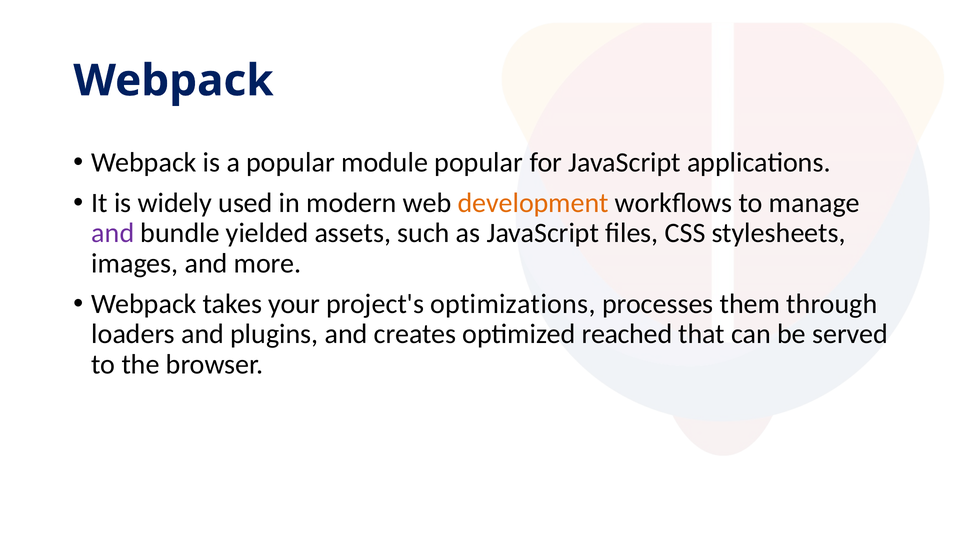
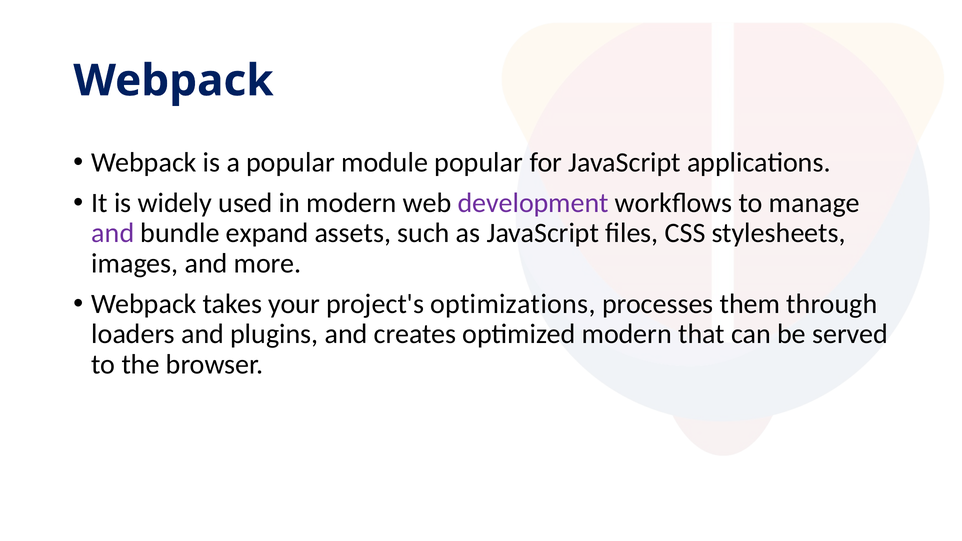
development colour: orange -> purple (533, 203)
yielded: yielded -> expand (267, 233)
optimized reached: reached -> modern (627, 334)
